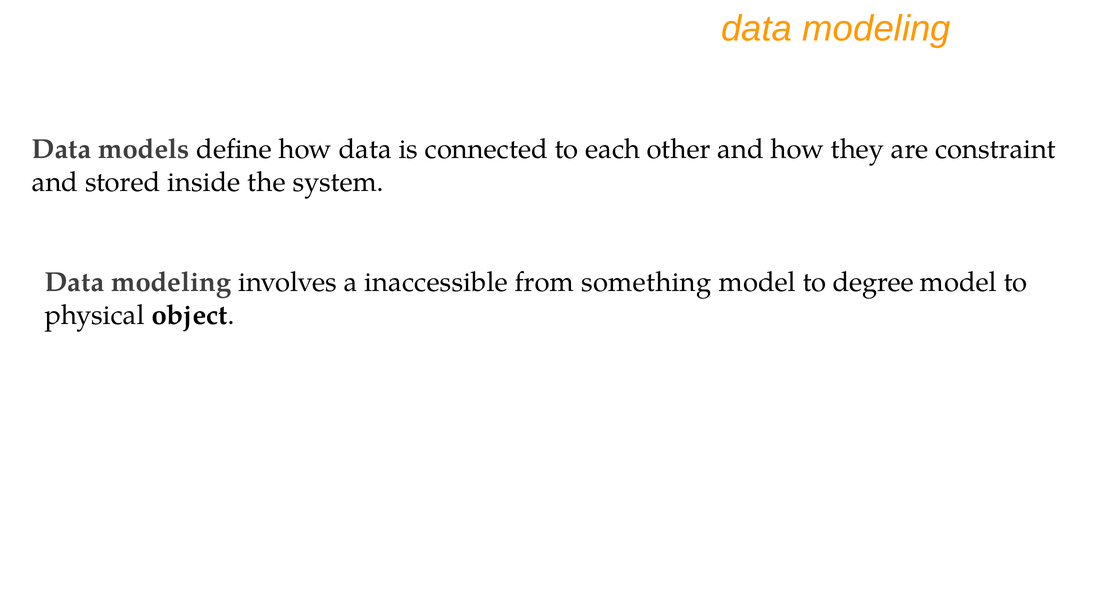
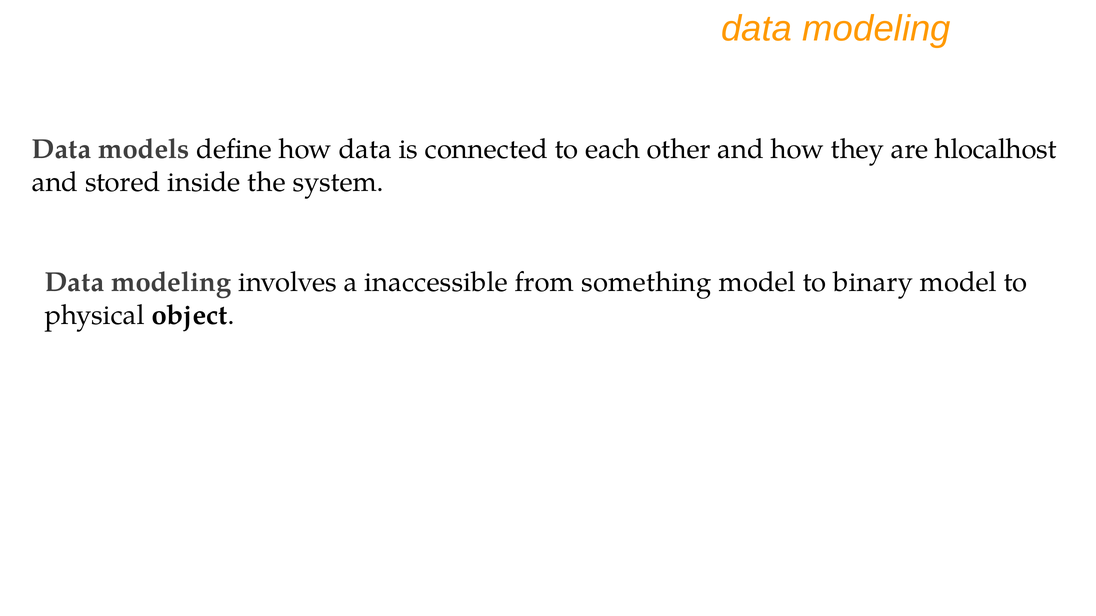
constraint: constraint -> hlocalhost (996, 149)
degree: degree -> binary (873, 283)
